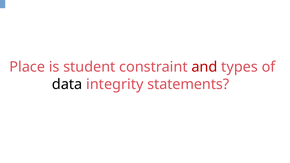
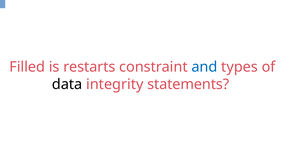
Place: Place -> Filled (27, 67)
student: student -> restarts (89, 67)
and colour: red -> blue (204, 67)
